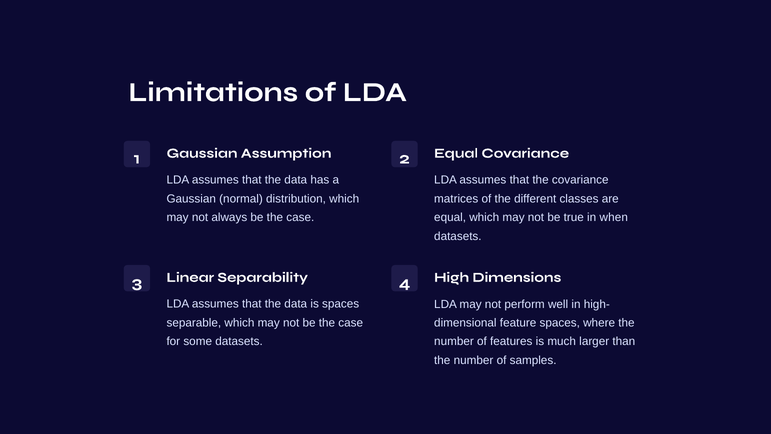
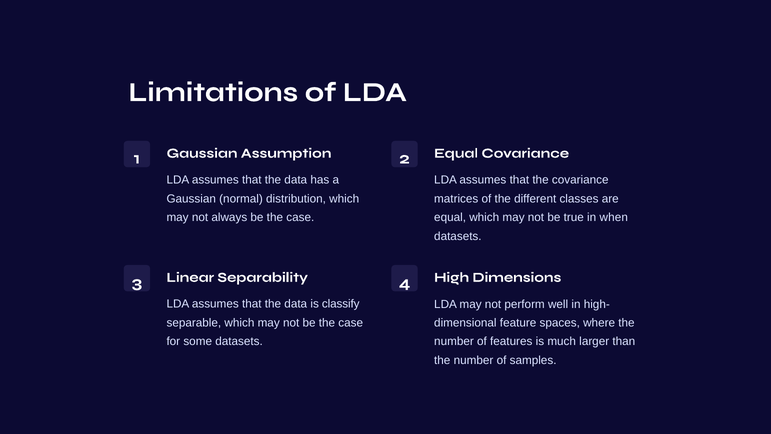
is spaces: spaces -> classify (341, 304)
